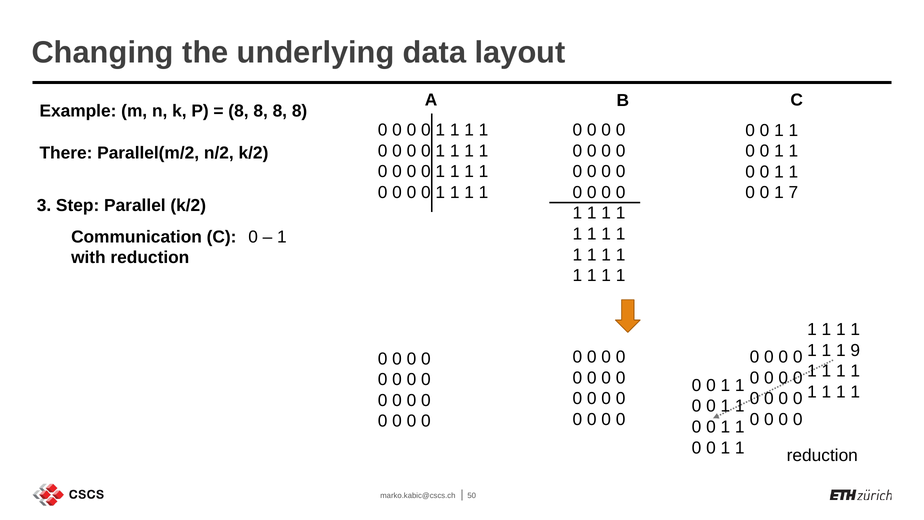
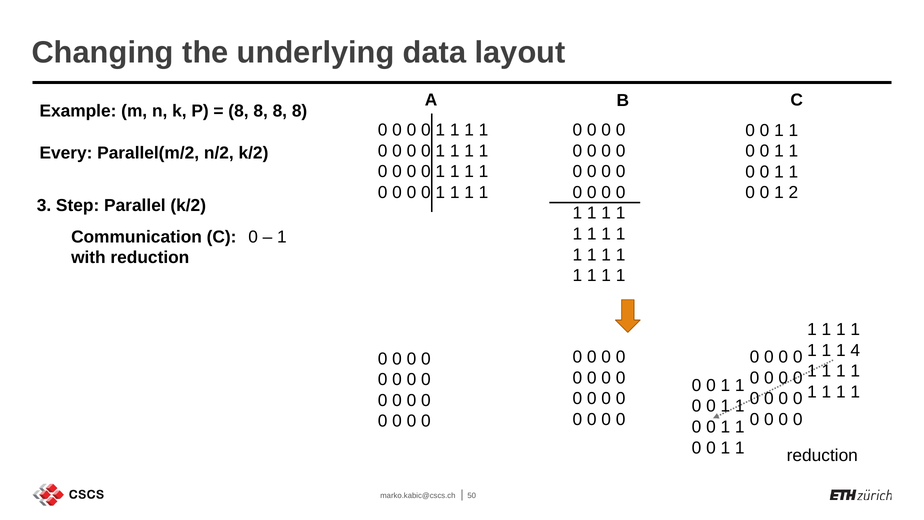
There: There -> Every (66, 153)
7: 7 -> 2 (793, 193)
9: 9 -> 4 (855, 350)
